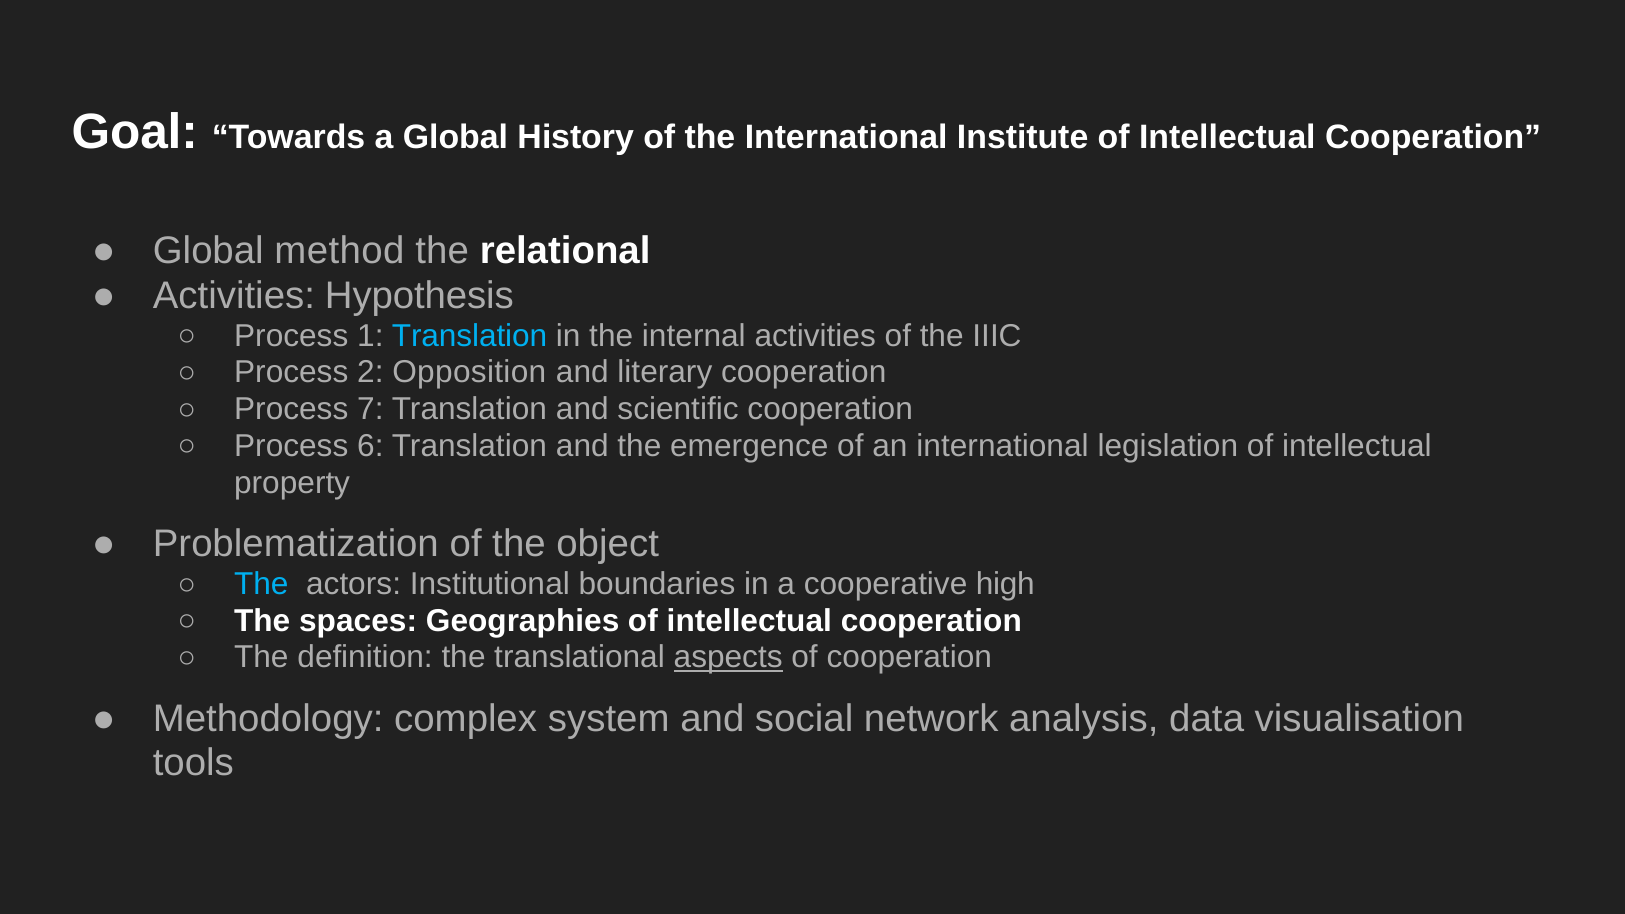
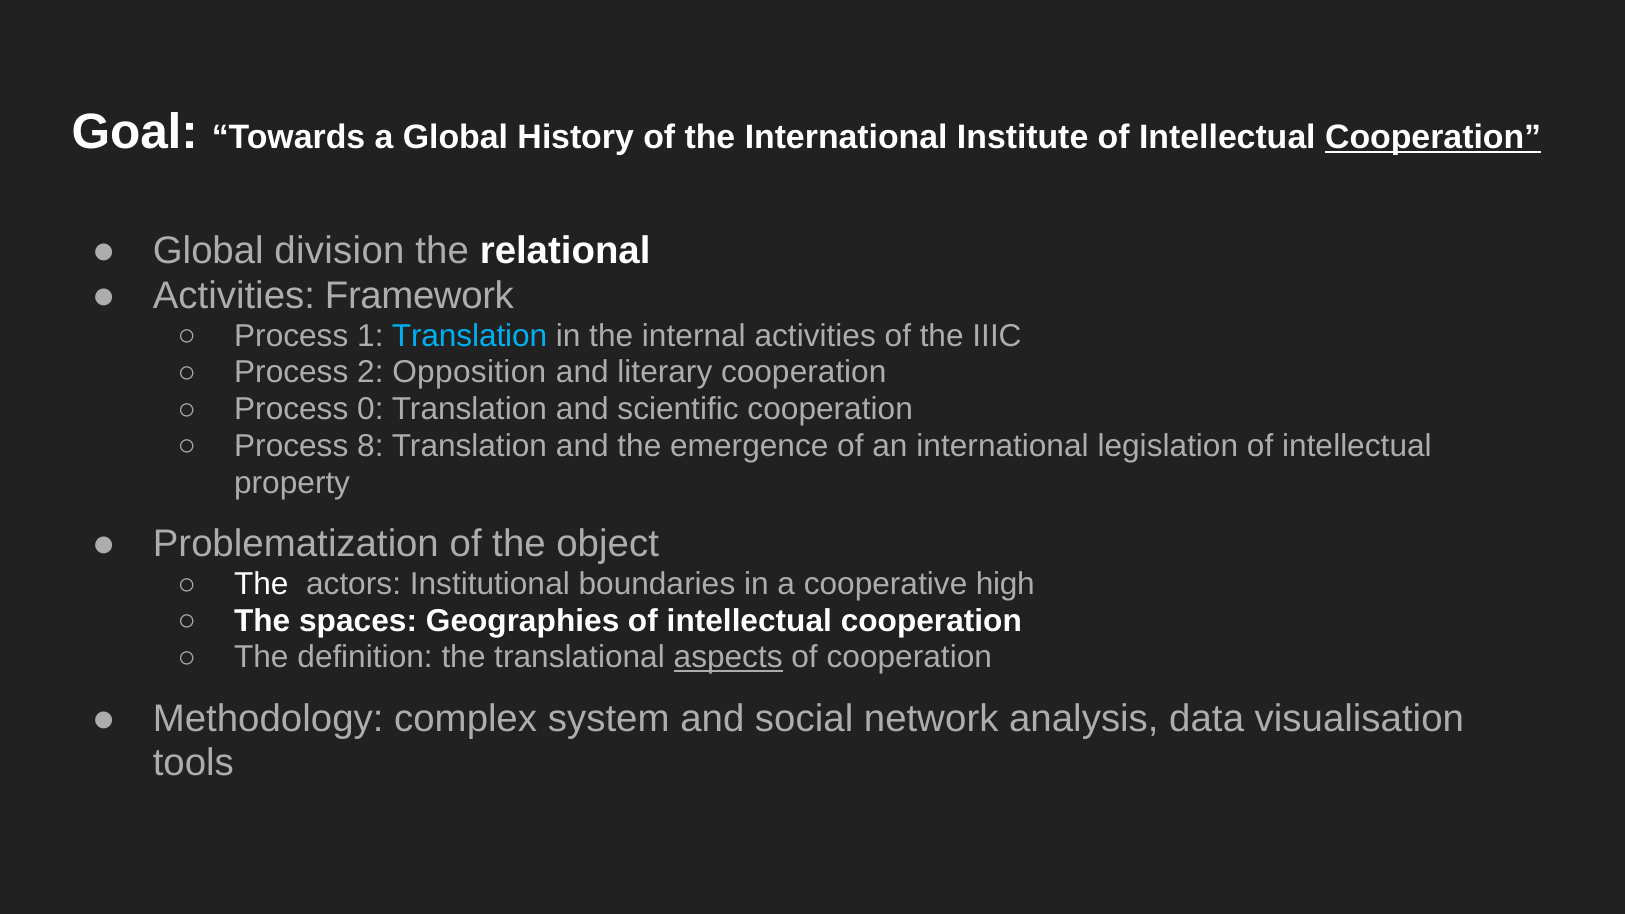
Cooperation underline: none -> present (1433, 137)
method: method -> division (339, 251)
Hypothesis: Hypothesis -> Framework (419, 295)
7: 7 -> 0 (370, 409)
6: 6 -> 8 (370, 446)
The colour: light blue -> white (261, 584)
